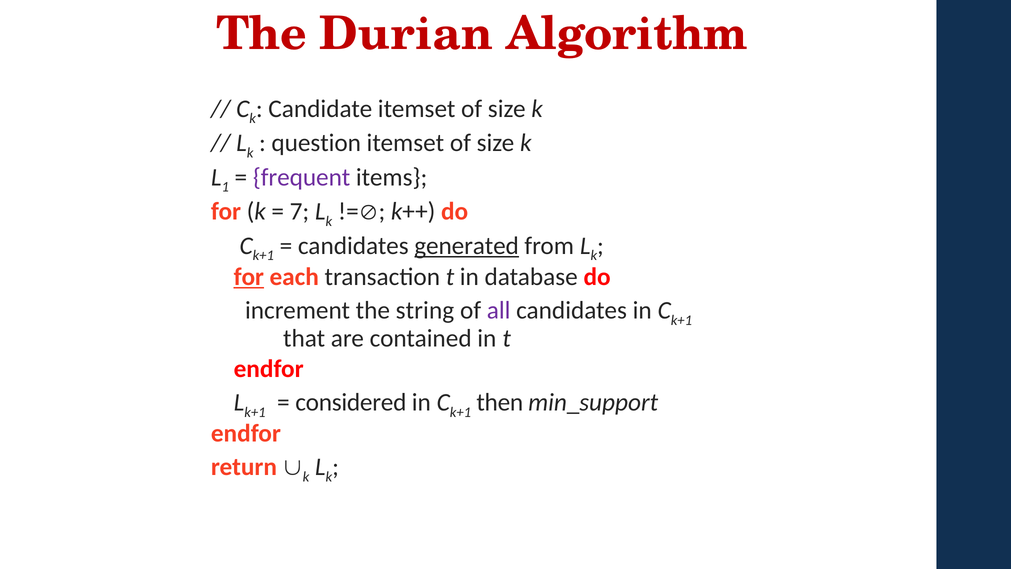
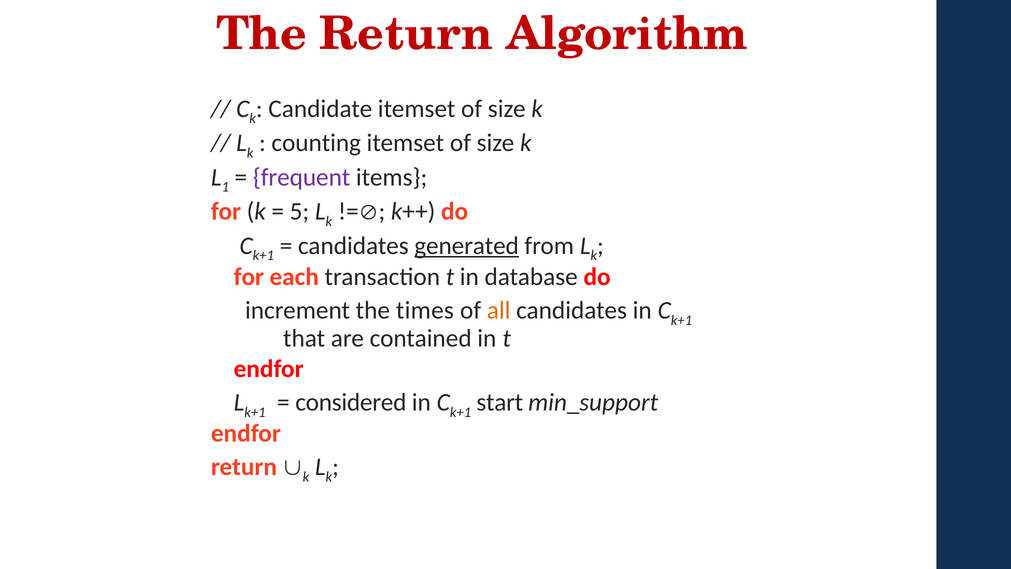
The Durian: Durian -> Return (406, 34)
question: question -> counting (316, 143)
7: 7 -> 5 (299, 211)
for underline: present -> none (249, 277)
string: string -> times (425, 310)
all colour: purple -> orange (499, 310)
then: then -> start (500, 402)
